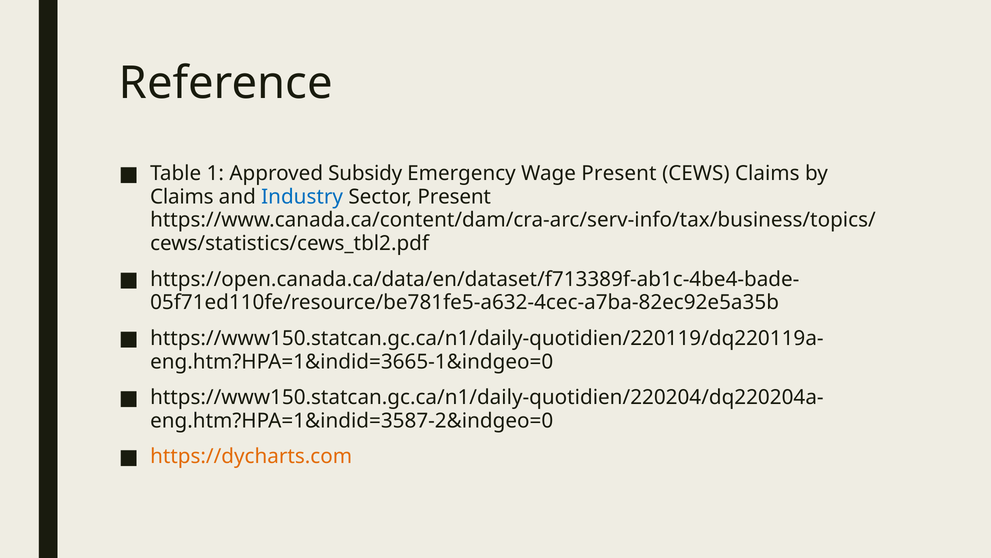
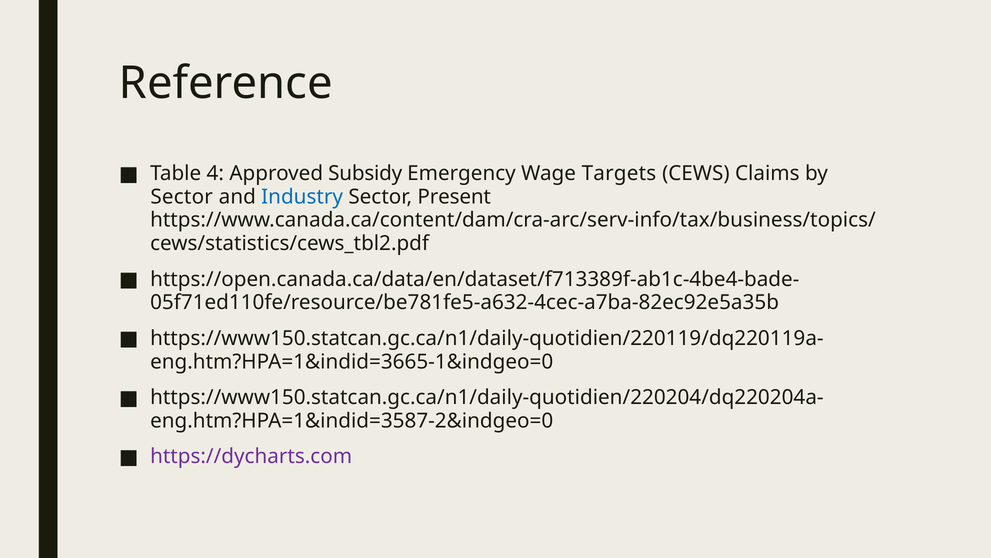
1: 1 -> 4 (215, 173)
Wage Present: Present -> Targets (619, 173)
Claims: Claims -> Sector (182, 197)
https://dycharts.com colour: orange -> purple (251, 456)
